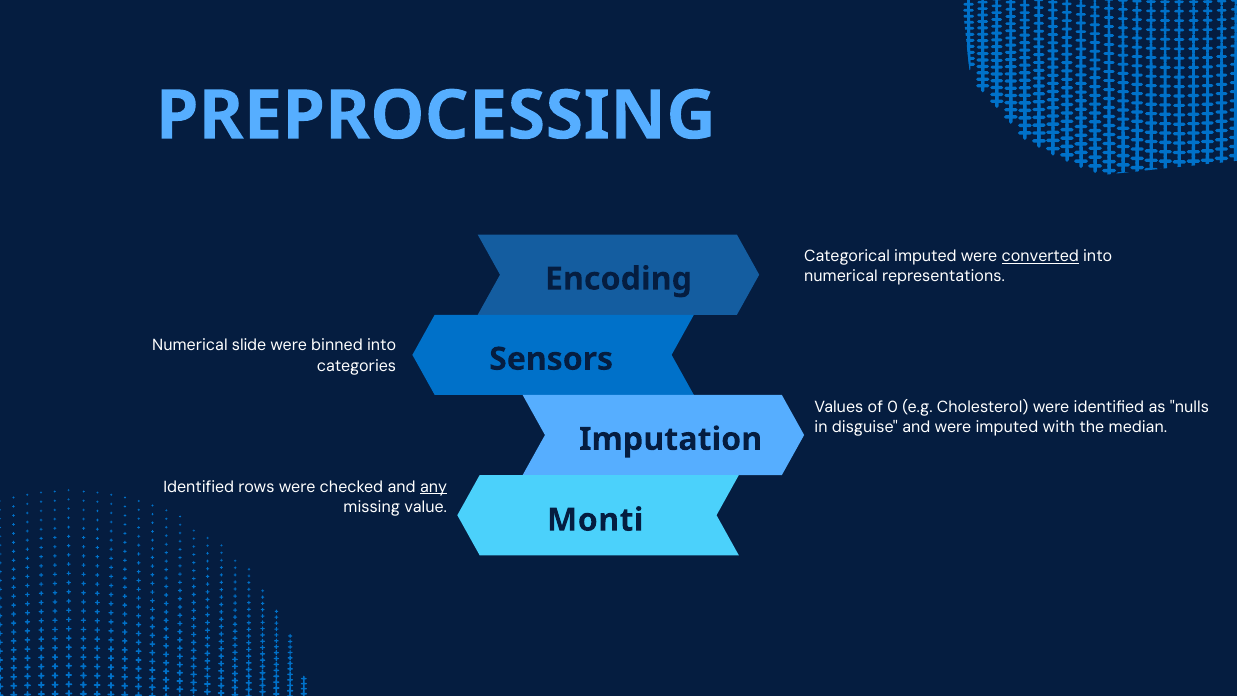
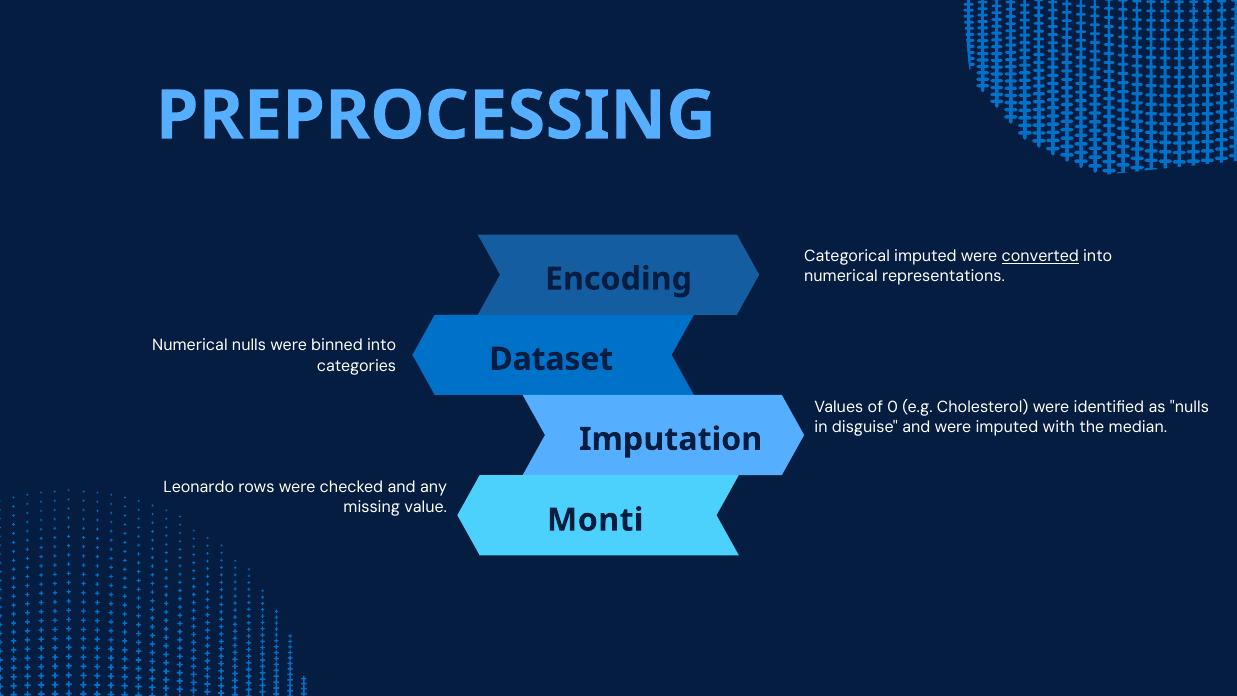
Numerical slide: slide -> nulls (249, 345)
Sensors: Sensors -> Dataset (551, 359)
Identified: Identified -> Leonardo (199, 487)
any underline: present -> none (433, 487)
